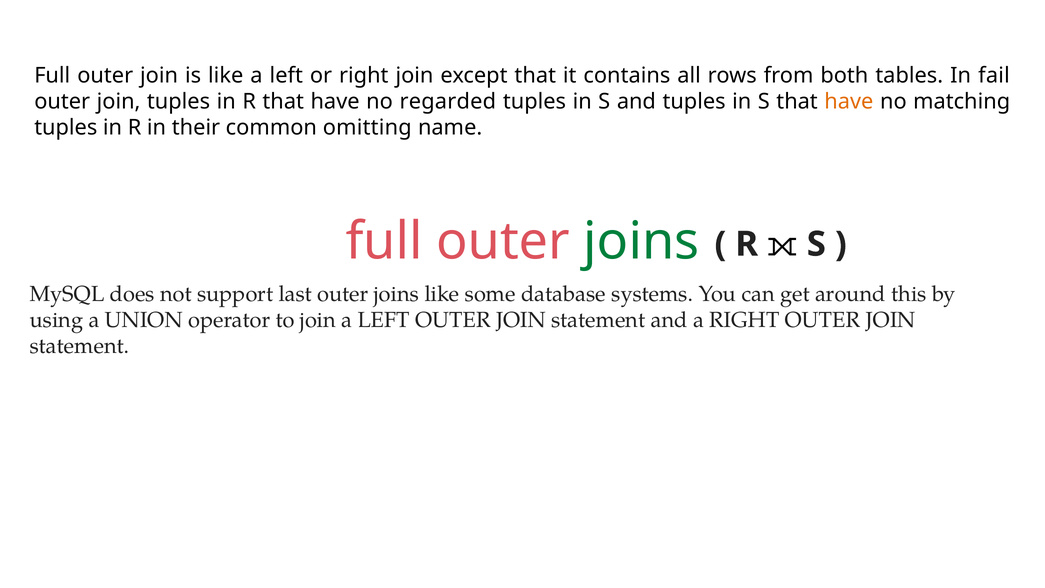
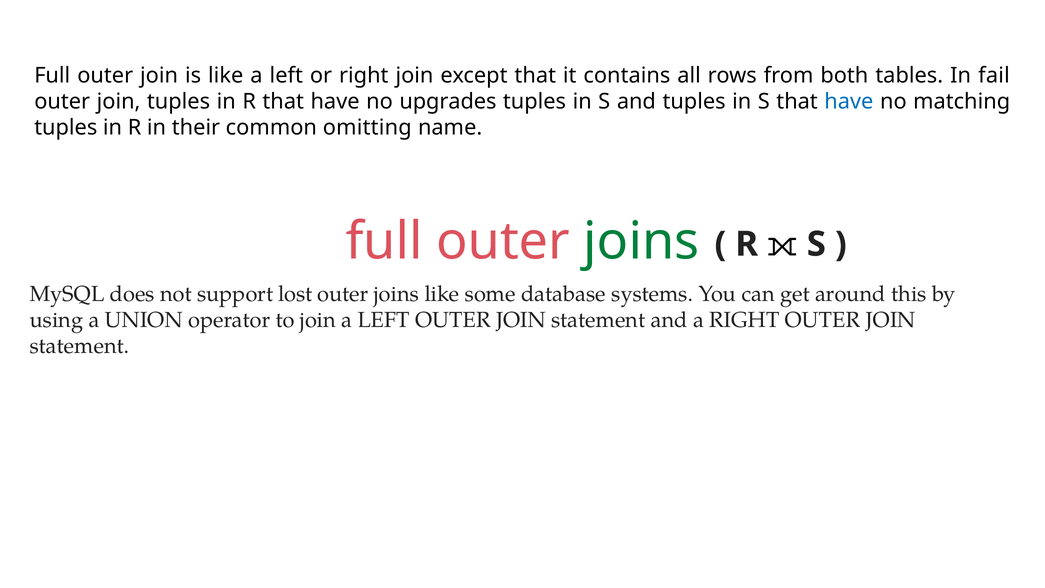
regarded: regarded -> upgrades (448, 102)
have colour: orange -> blue (849, 102)
last: last -> lost (295, 294)
